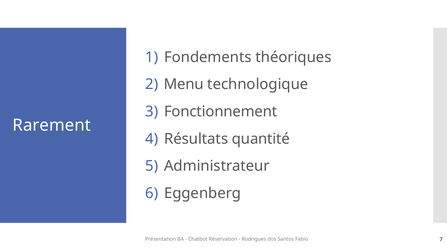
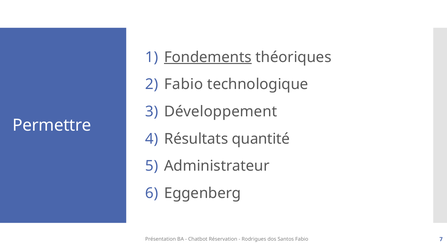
Fondements underline: none -> present (208, 57)
Menu: Menu -> Fabio (184, 85)
Fonctionnement: Fonctionnement -> Développement (221, 112)
Rarement: Rarement -> Permettre (52, 125)
